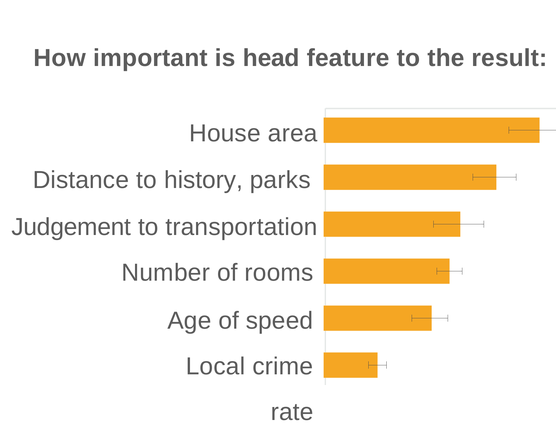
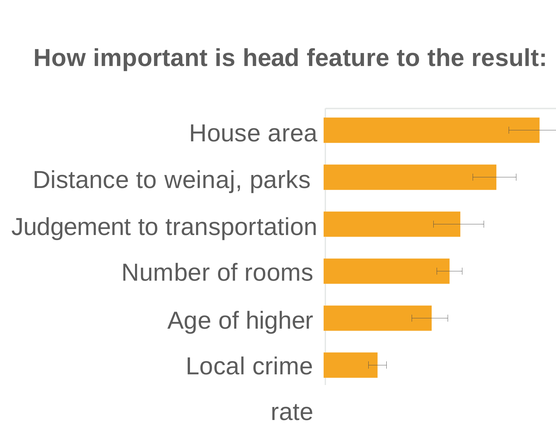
history: history -> weinaj (203, 180)
speed: speed -> higher (280, 320)
